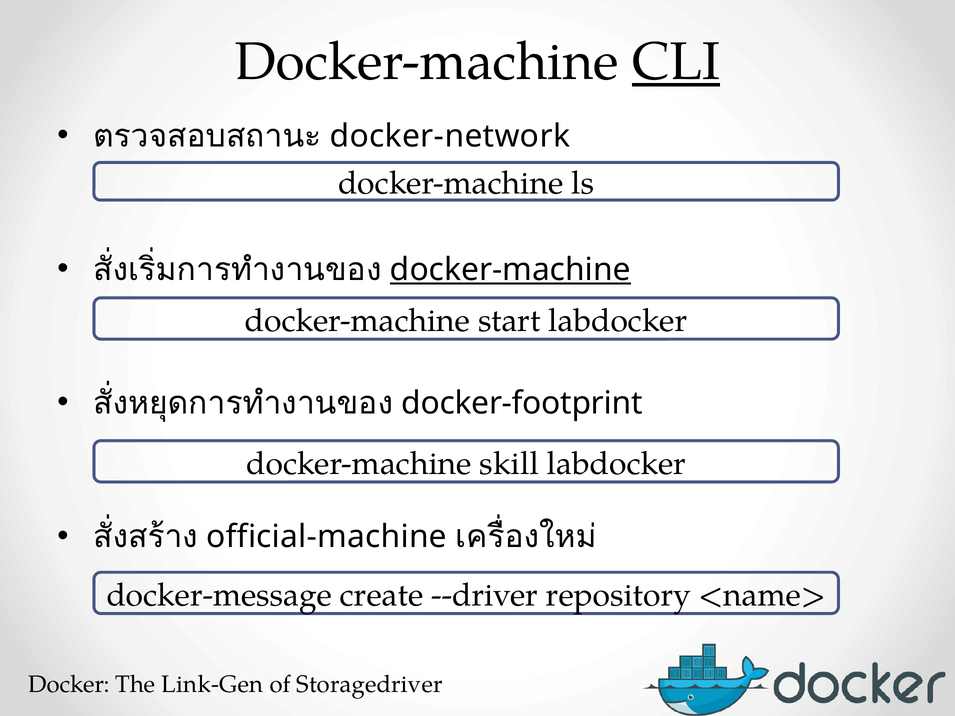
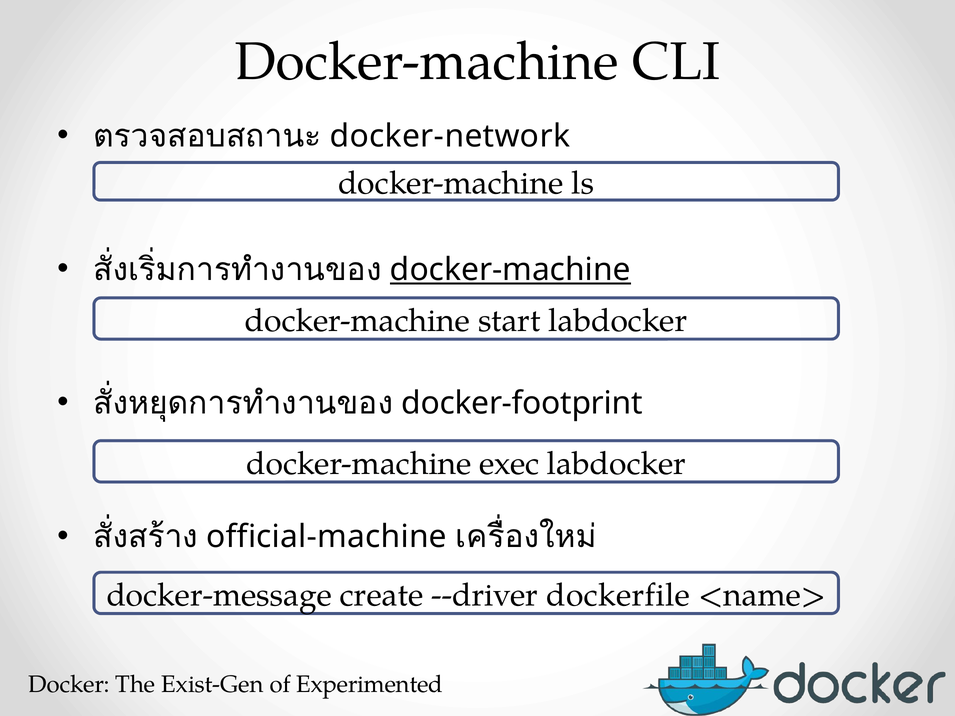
CLI underline: present -> none (676, 62)
skill: skill -> exec (509, 464)
repository: repository -> dockerfile (618, 595)
Link-Gen: Link-Gen -> Exist-Gen (213, 685)
Storagedriver: Storagedriver -> Experimented (370, 685)
